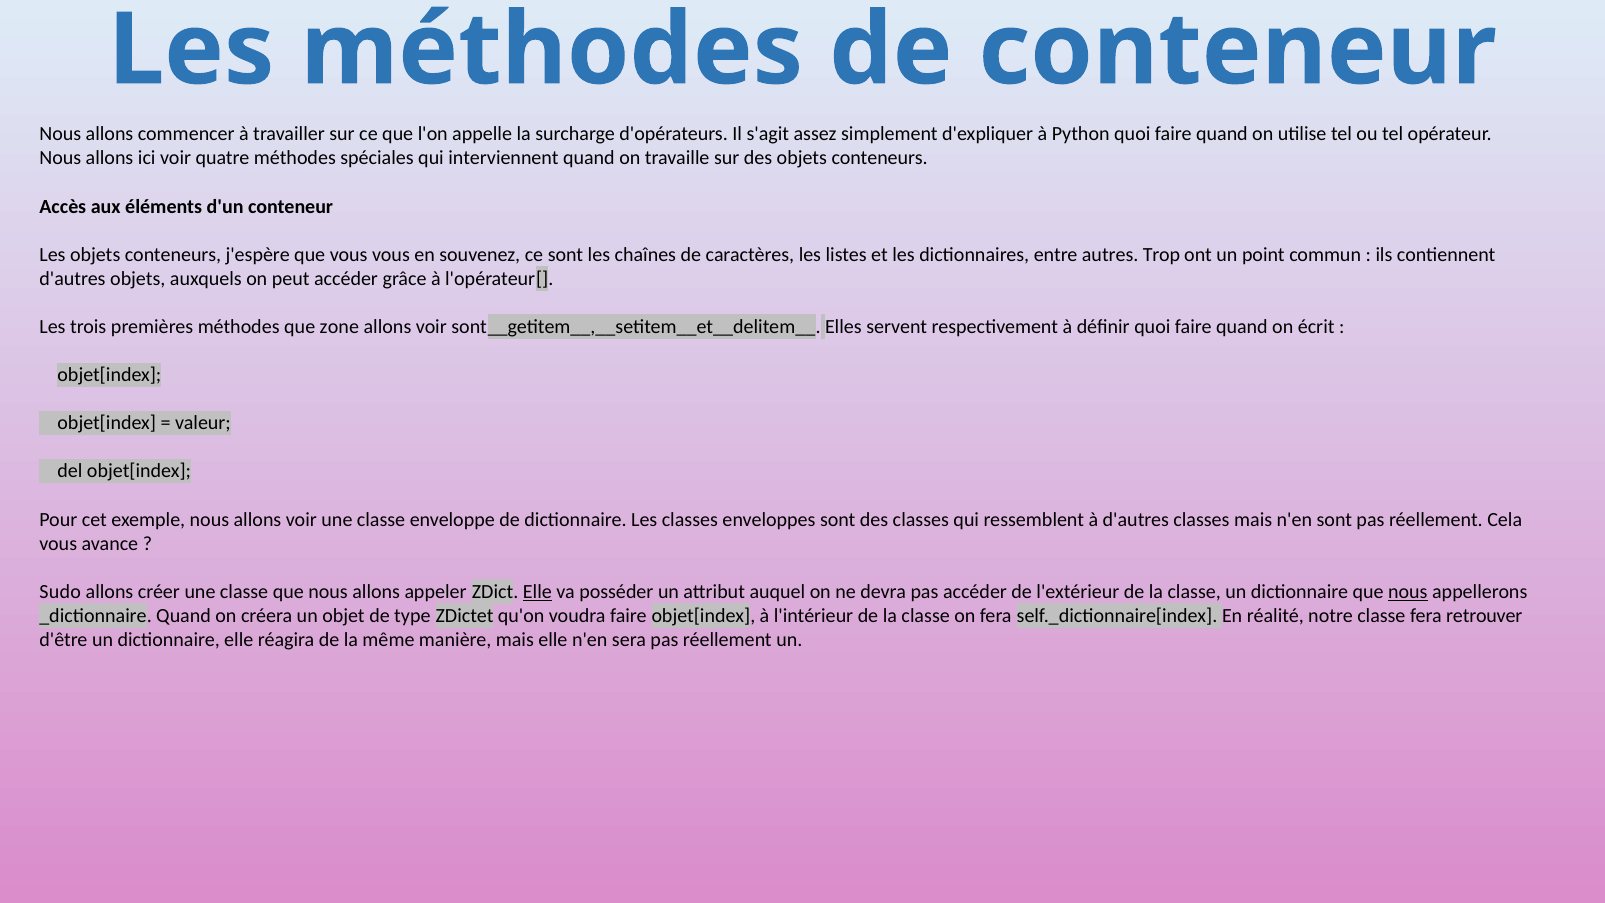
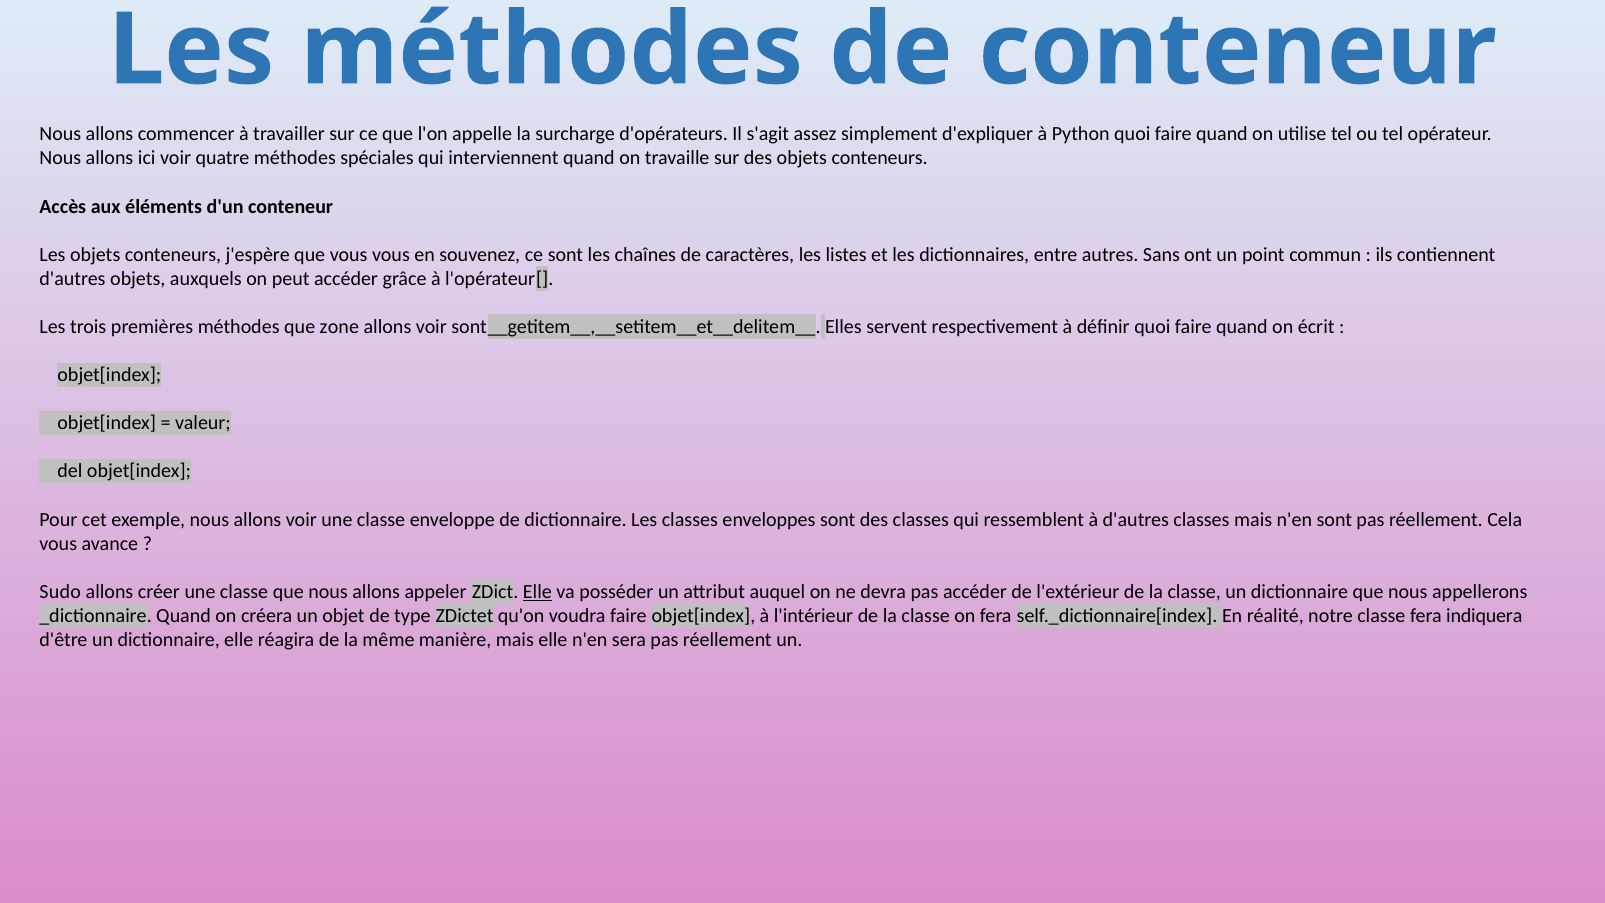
Trop: Trop -> Sans (1161, 255)
nous underline: present -> none (1408, 592)
retrouver: retrouver -> indiquera (1484, 616)
